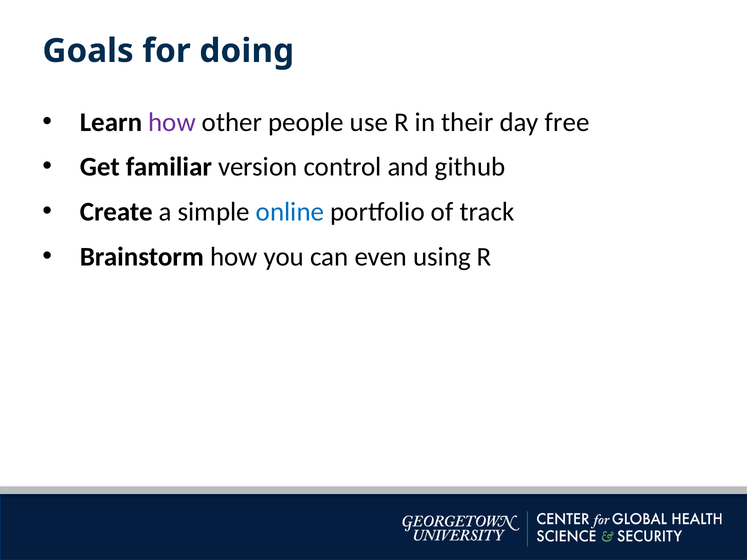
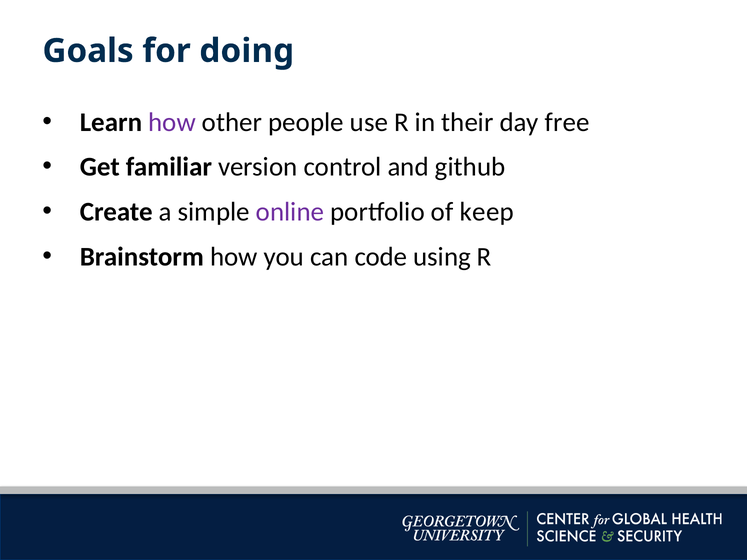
online colour: blue -> purple (290, 212)
track: track -> keep (487, 212)
even: even -> code (381, 257)
